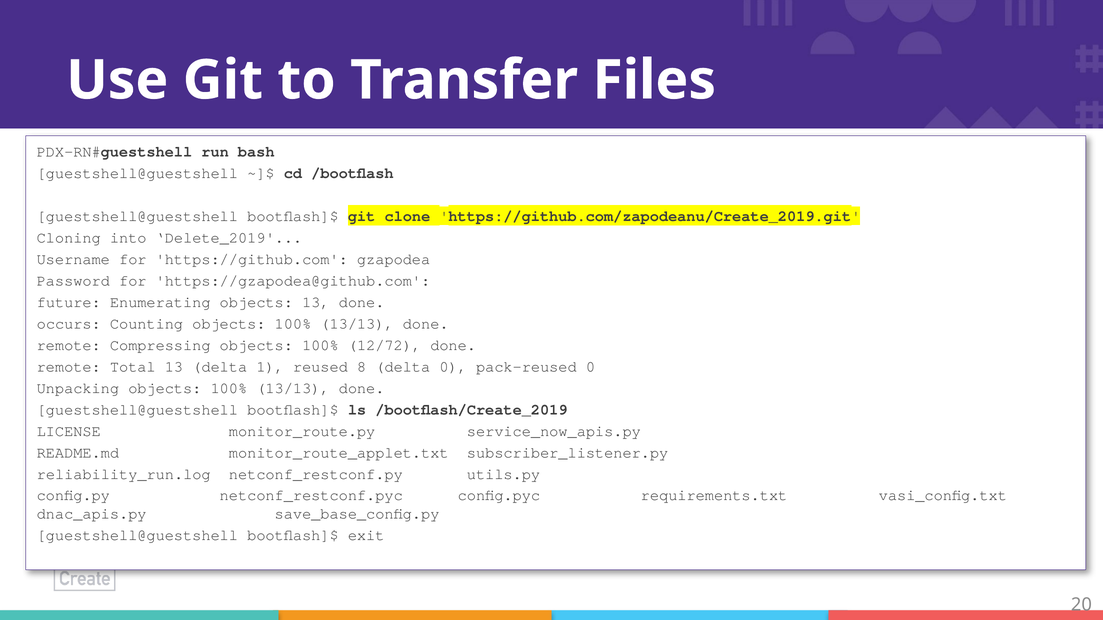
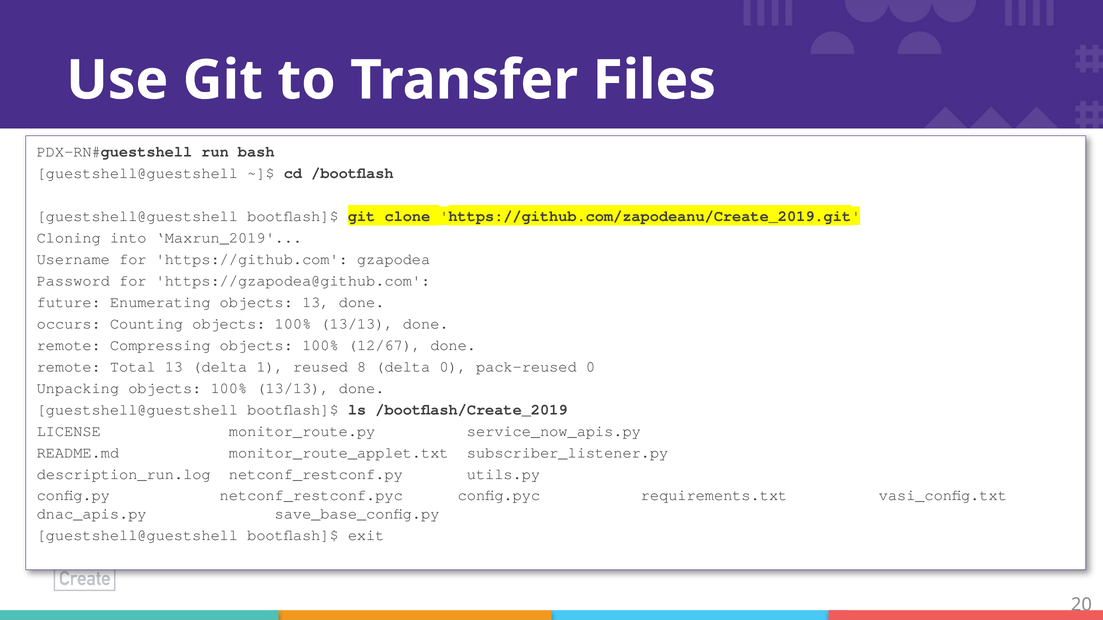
Delete_2019: Delete_2019 -> Maxrun_2019 (229, 238)
12/72: 12/72 -> 12/67 (385, 345)
reliability_run.log: reliability_run.log -> description_run.log (124, 474)
